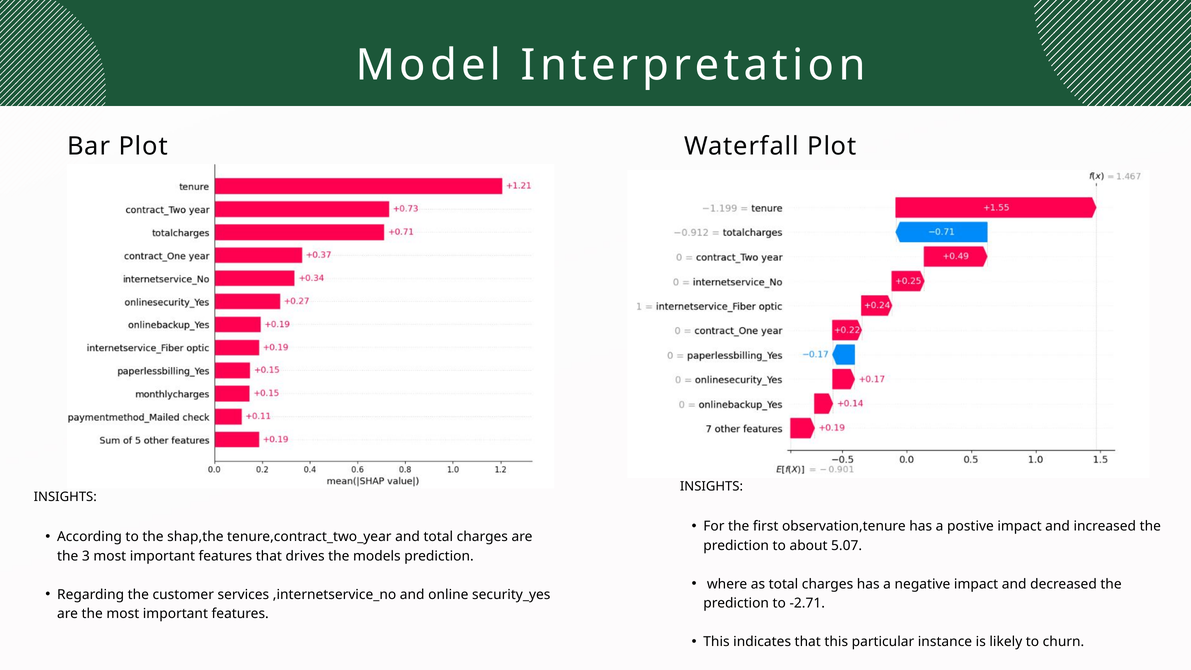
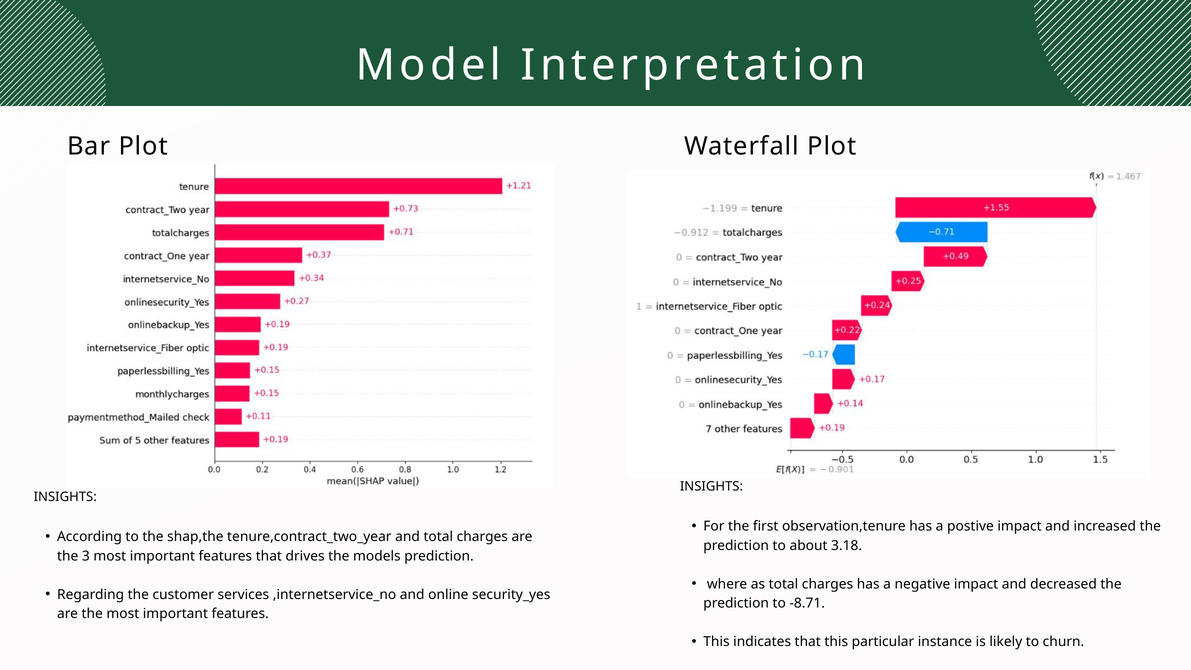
5.07: 5.07 -> 3.18 (847, 546)
-2.71: -2.71 -> -8.71 (807, 603)
